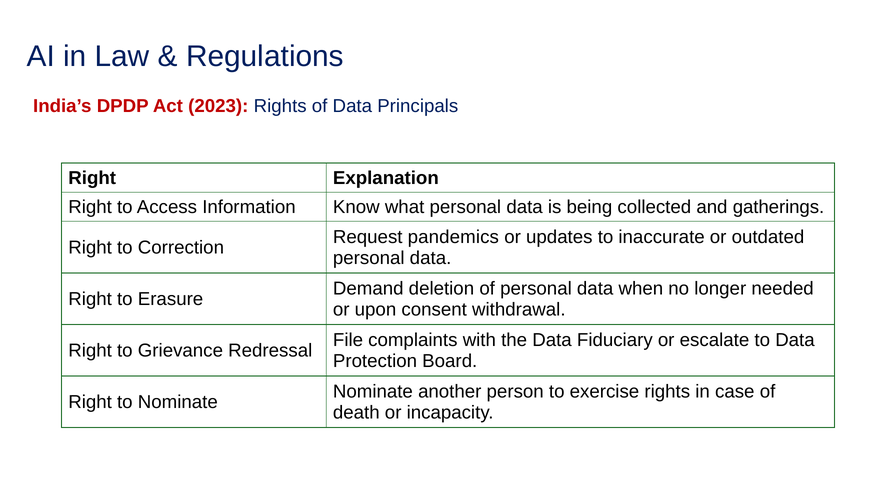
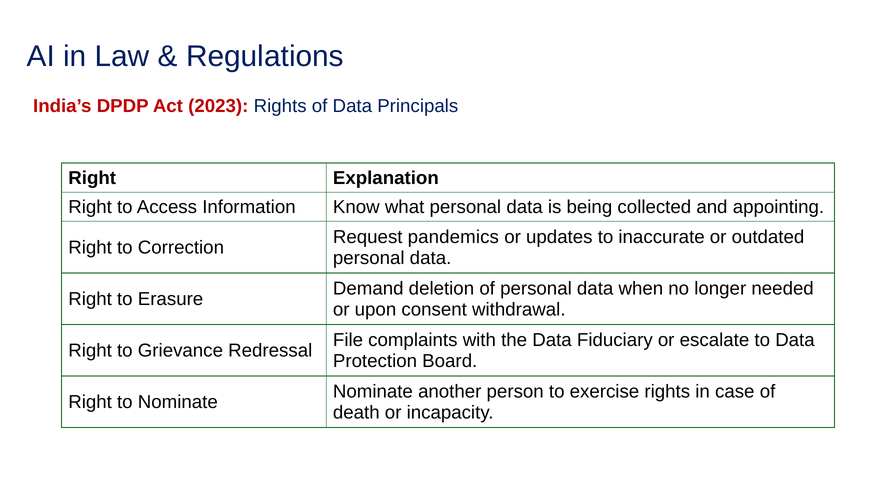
gatherings: gatherings -> appointing (778, 207)
